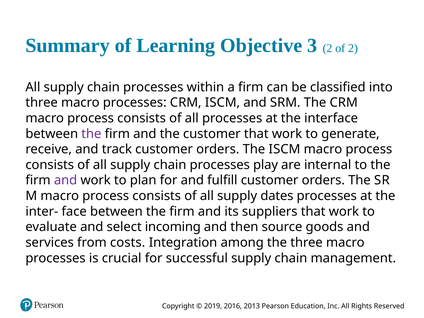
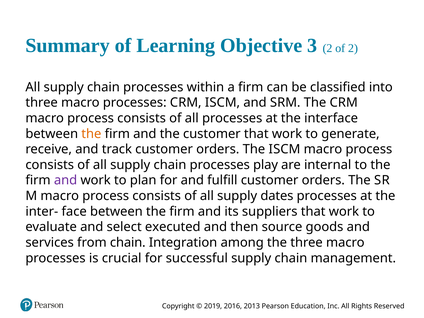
the colour: purple -> orange (91, 134)
incoming: incoming -> executed (173, 227)
from costs: costs -> chain (128, 243)
